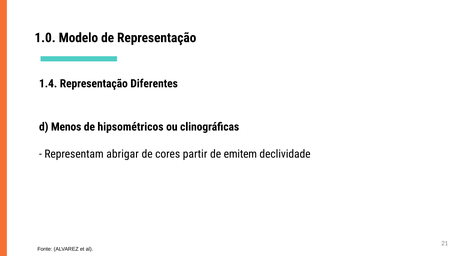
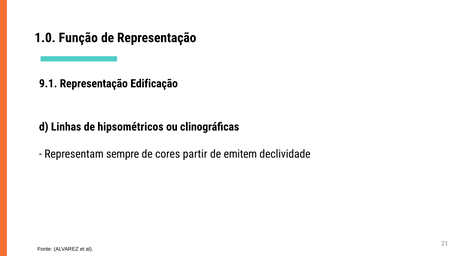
Modelo: Modelo -> Função (78, 38)
1.4: 1.4 -> 9.1 (48, 84)
Diferentes: Diferentes -> Edificação (154, 84)
Menos: Menos -> Linhas (66, 127)
abrigar: abrigar -> sempre (123, 154)
